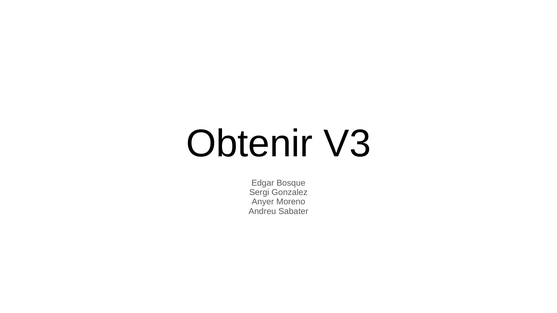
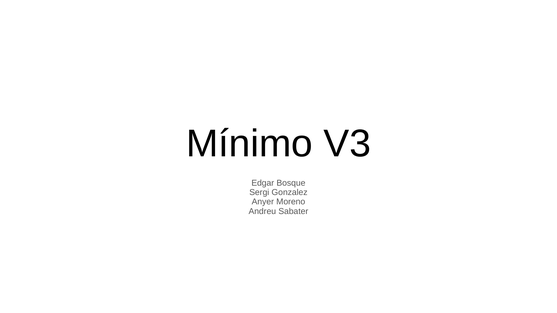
Obtenir: Obtenir -> Mínimo (249, 144)
